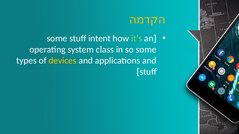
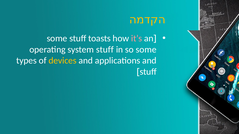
intent: intent -> toasts (100, 38)
it’s colour: light green -> pink (137, 38)
system class: class -> stuff (105, 50)
